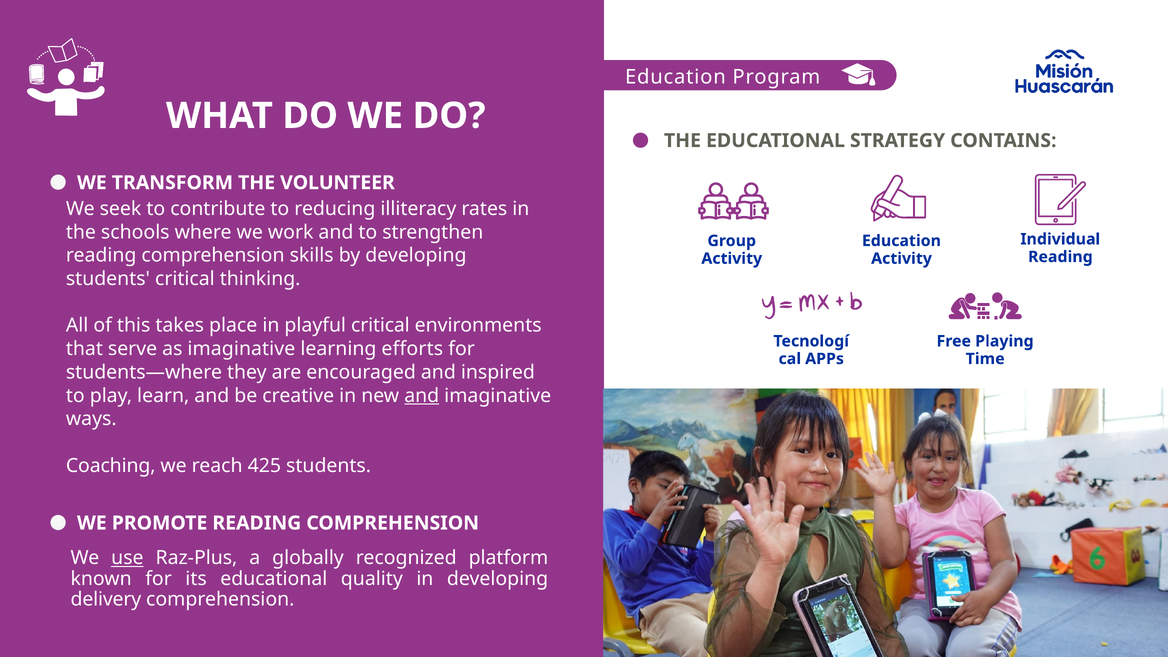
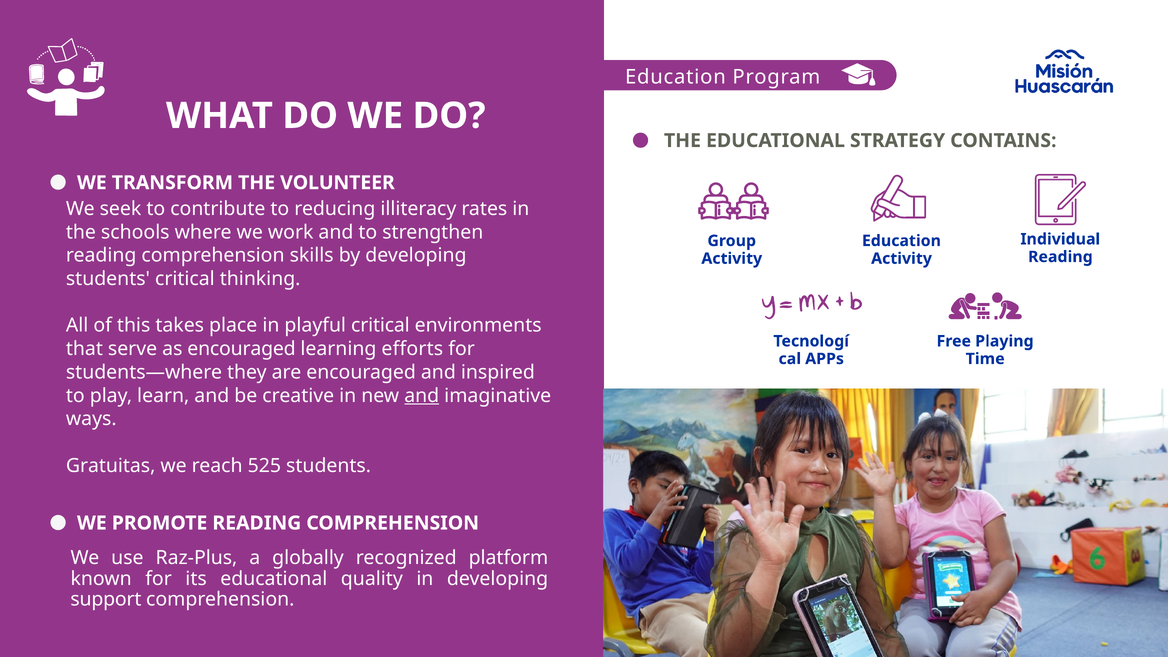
as imaginative: imaginative -> encouraged (242, 349)
Coaching: Coaching -> Gratuitas (111, 466)
425: 425 -> 525 (264, 466)
use underline: present -> none (127, 558)
delivery: delivery -> support (106, 599)
